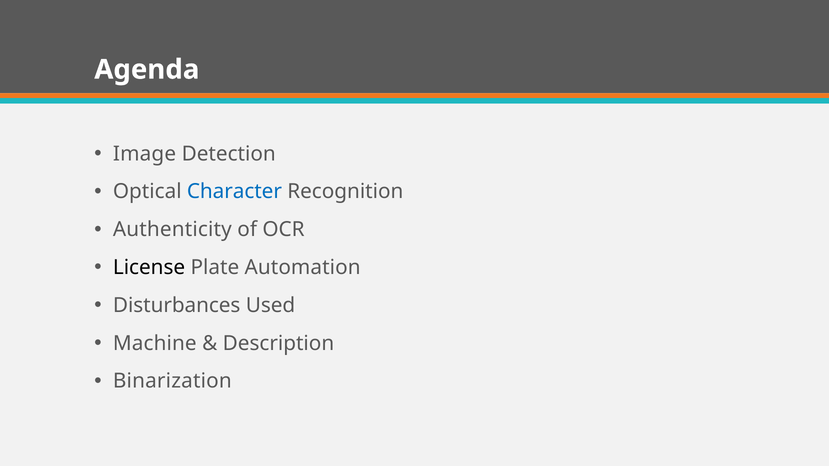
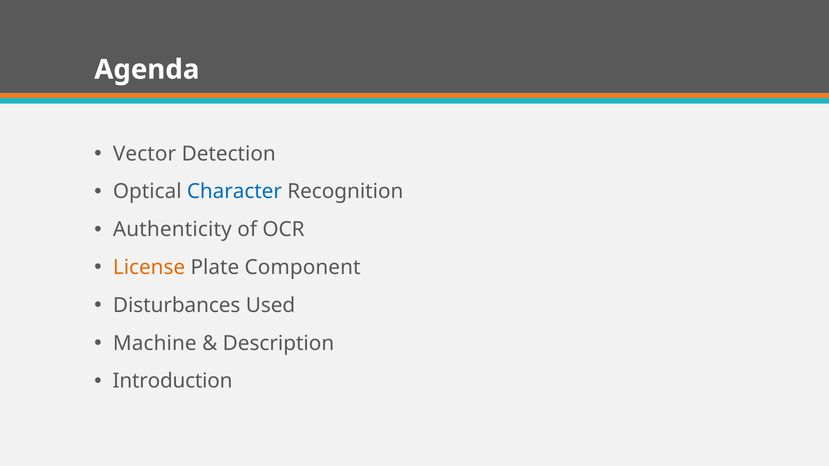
Image: Image -> Vector (145, 154)
License colour: black -> orange (149, 268)
Automation: Automation -> Component (303, 268)
Binarization: Binarization -> Introduction (173, 381)
